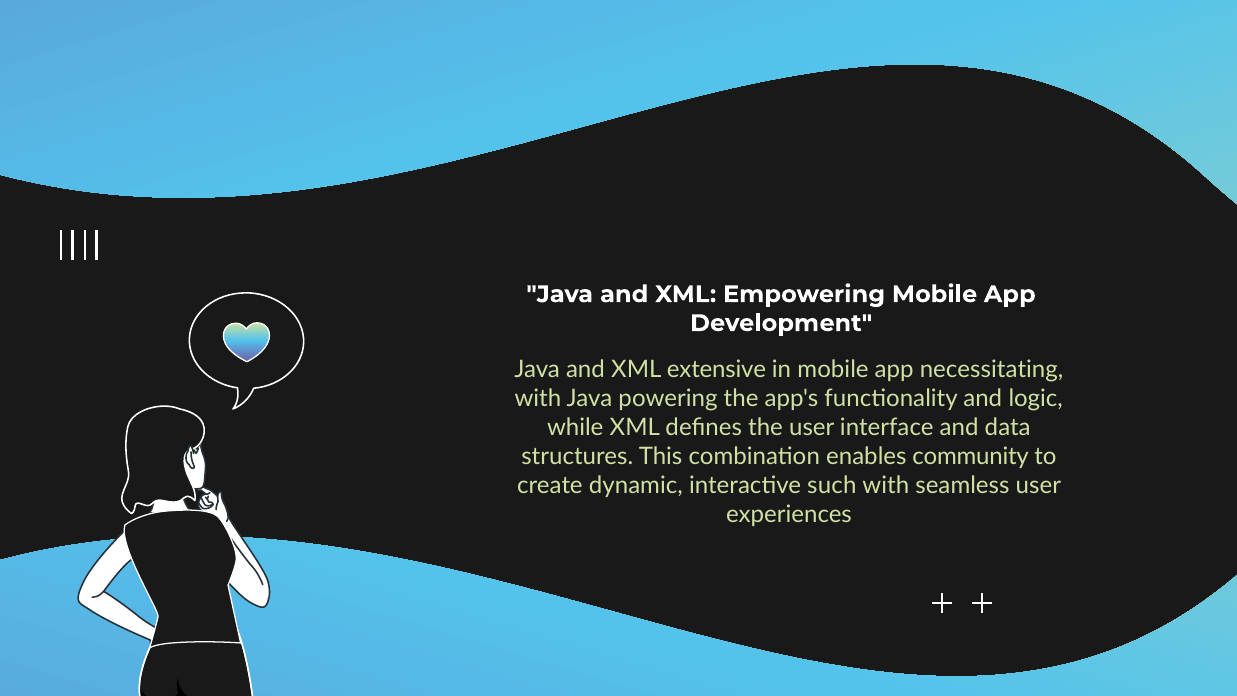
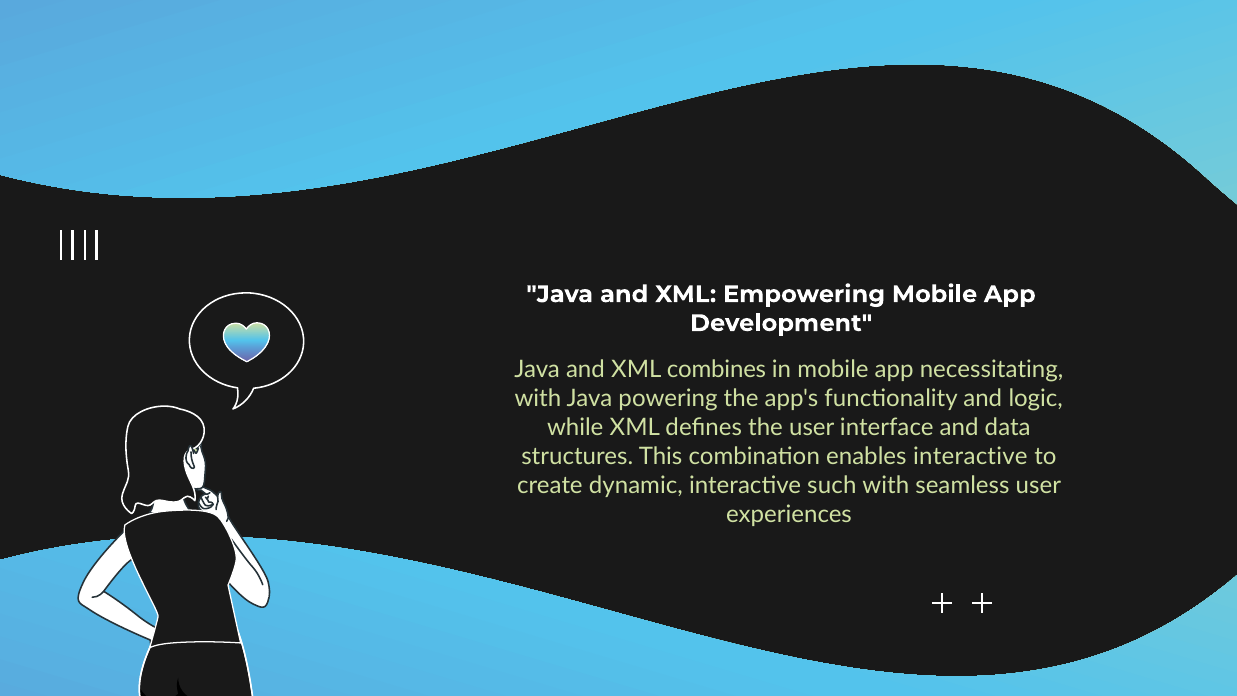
extensive: extensive -> combines (717, 370)
enables community: community -> interactive (970, 457)
